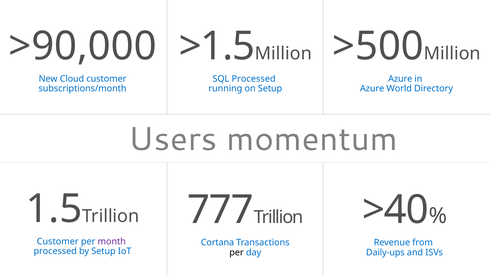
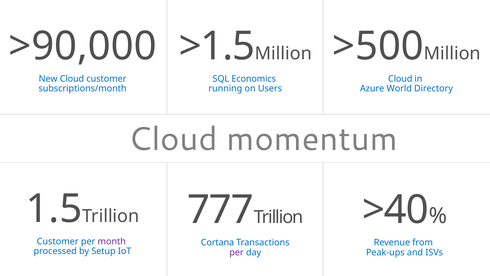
SQL Processed: Processed -> Economics (254, 79)
Azure: Azure -> Cloud (400, 79)
on Setup: Setup -> Users (270, 88)
Users: Users -> Cloud (173, 139)
per colour: black -> purple (237, 252)
Daily-ups: Daily-ups -> Peak-ups (385, 252)
